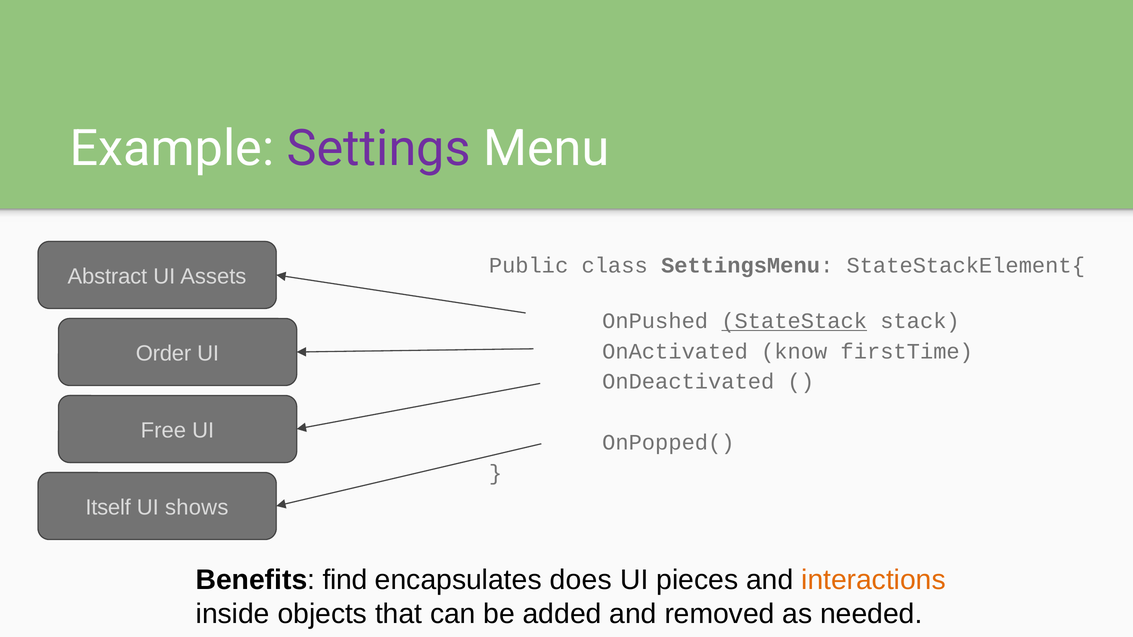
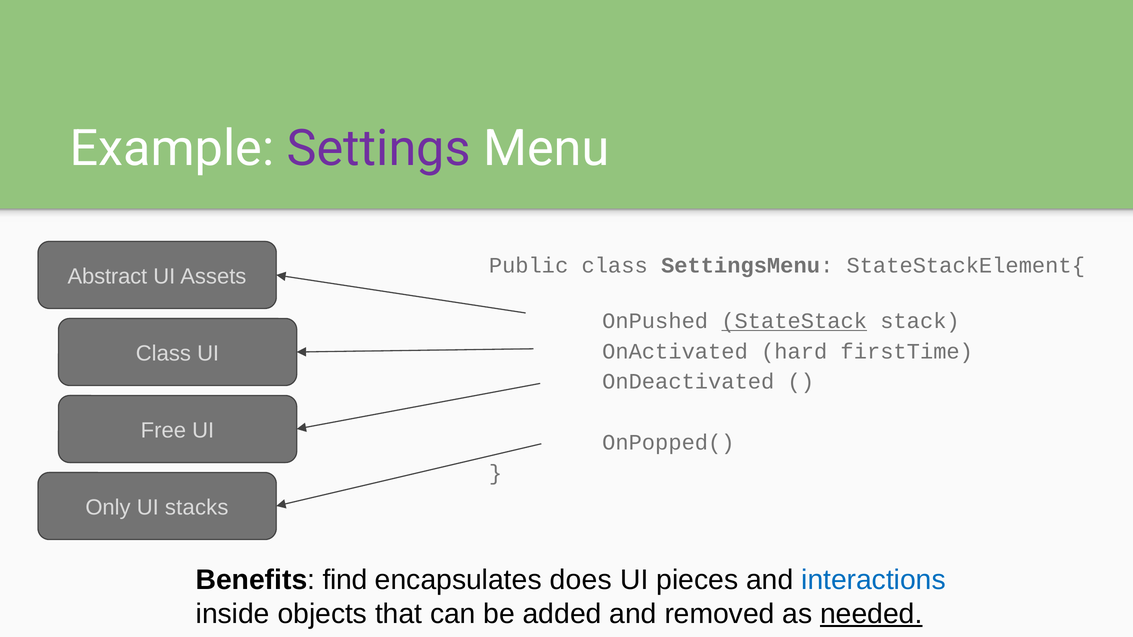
know: know -> hard (794, 351)
Order: Order -> Class (163, 354)
Itself: Itself -> Only (108, 508)
shows: shows -> stacks (197, 508)
interactions colour: orange -> blue (874, 580)
needed underline: none -> present (871, 614)
